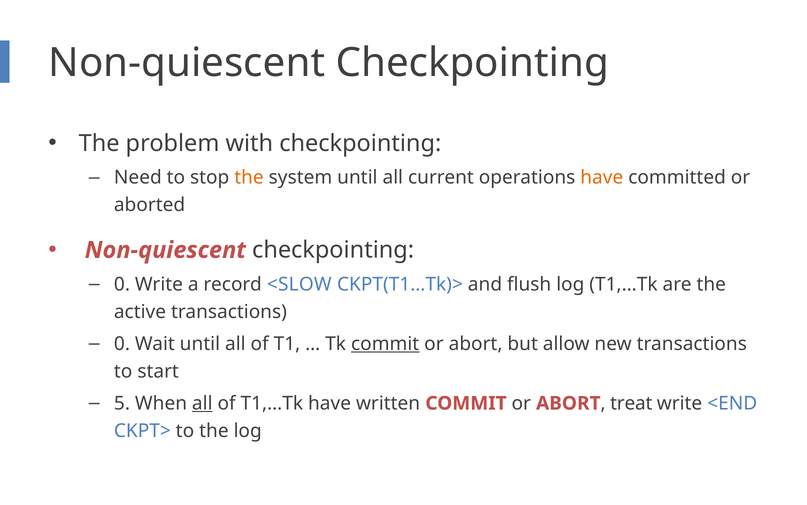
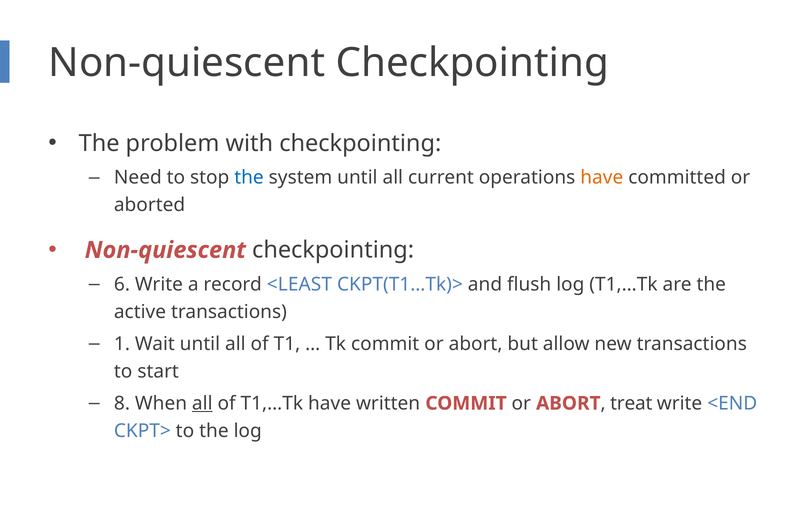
the colour: orange -> blue (249, 177)
0: 0 -> 6 (122, 284)
<SLOW: <SLOW -> <LEAST (299, 284)
0: 0 -> 1 (122, 343)
commit underline: present -> none (385, 343)
5: 5 -> 8 (122, 403)
